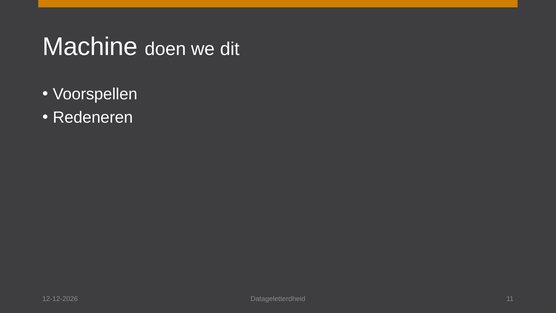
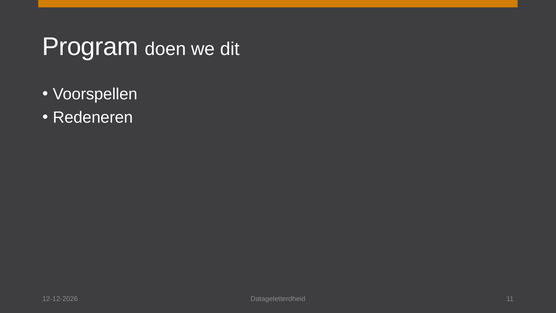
Machine: Machine -> Program (90, 47)
